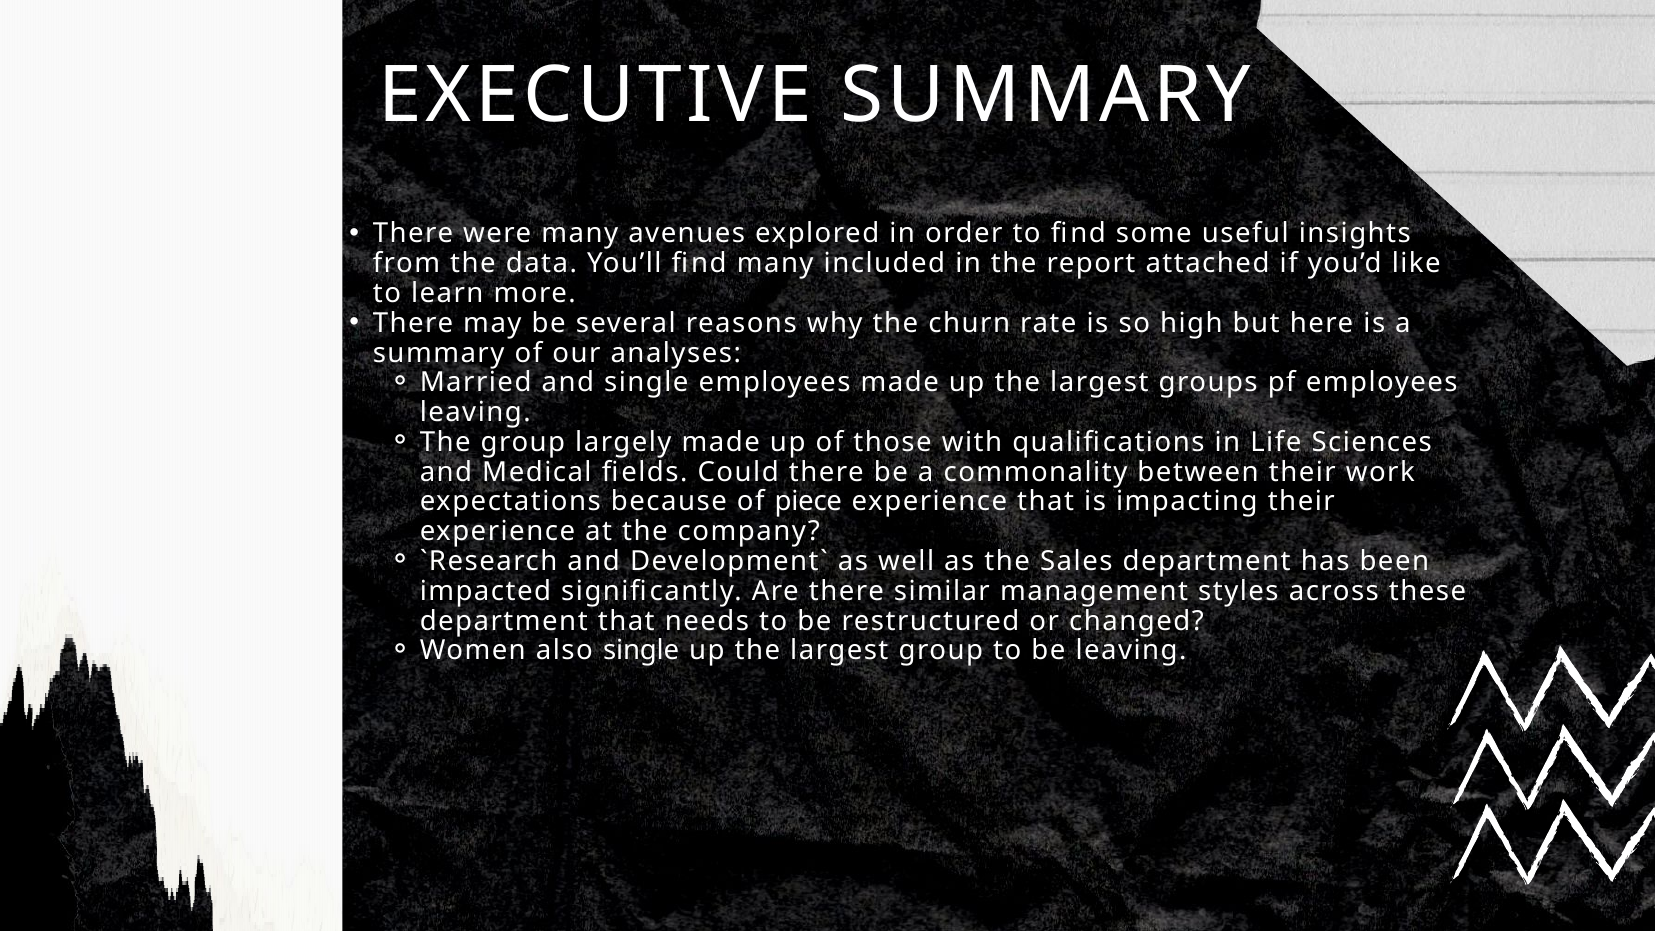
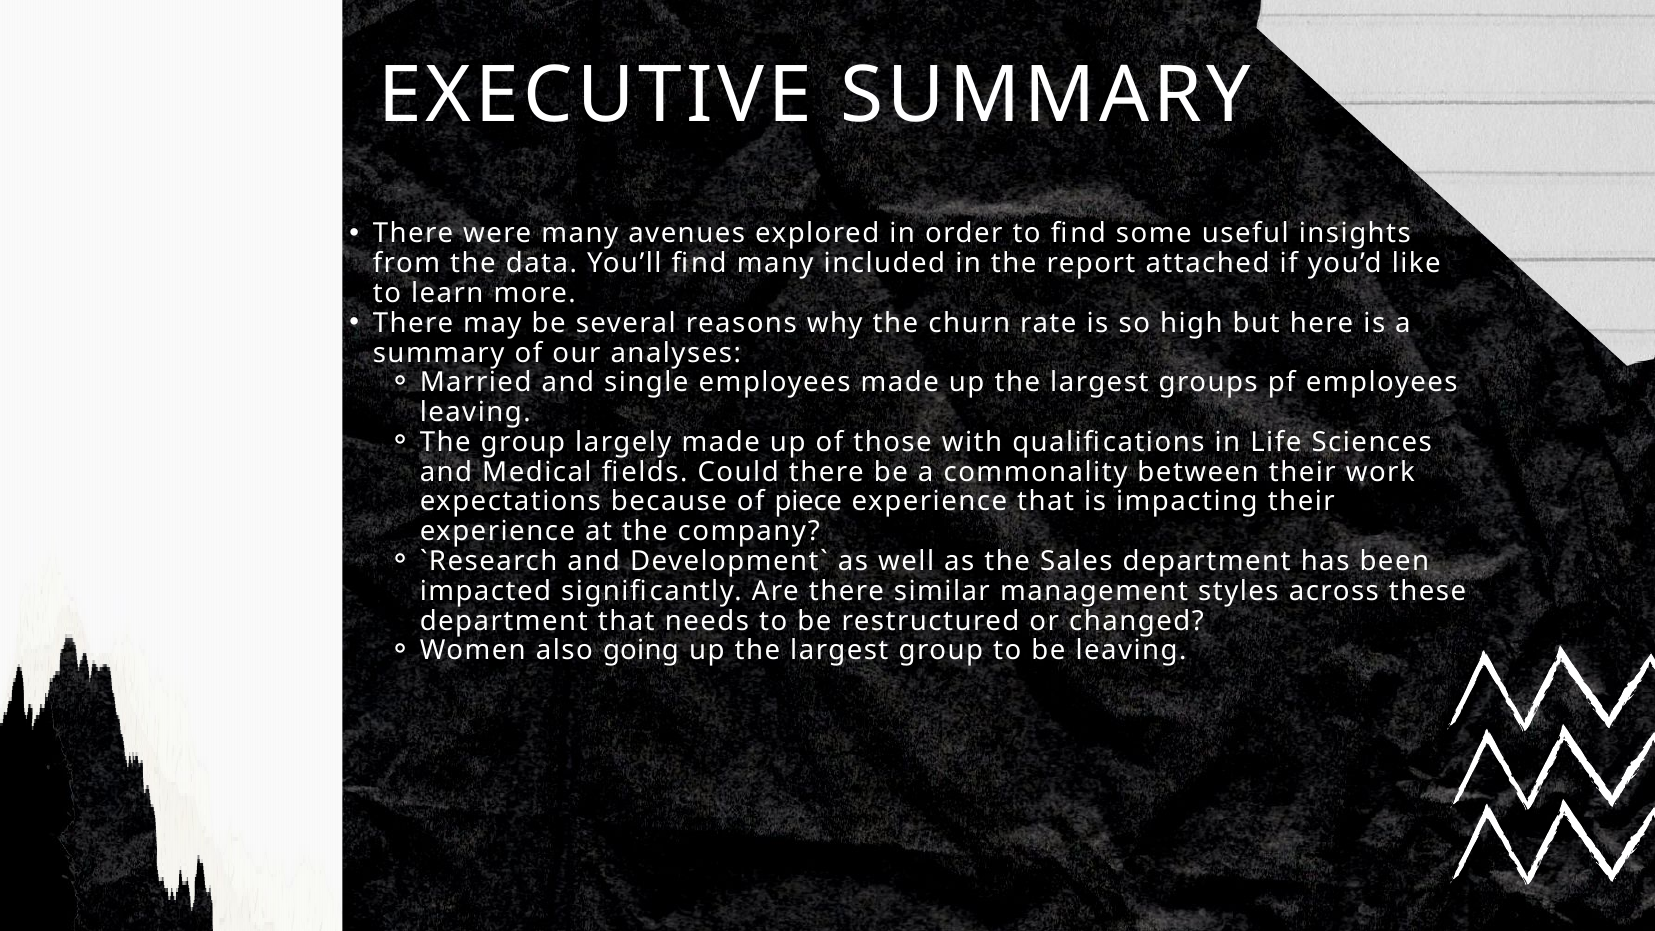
also single: single -> going (641, 651)
